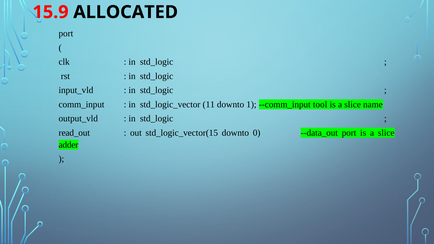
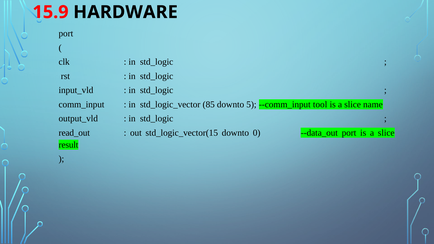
ALLOCATED: ALLOCATED -> HARDWARE (126, 12)
11: 11 -> 85 (209, 104)
1: 1 -> 5 (251, 104)
adder: adder -> result (68, 145)
